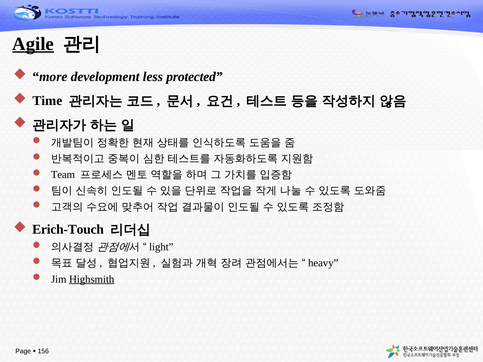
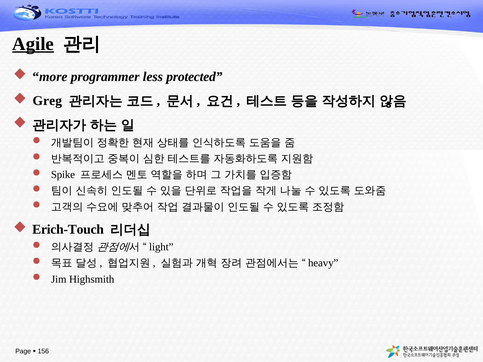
development: development -> programmer (105, 77)
Time: Time -> Greg (47, 101)
Team: Team -> Spike (63, 175)
Highsmith underline: present -> none (92, 279)
